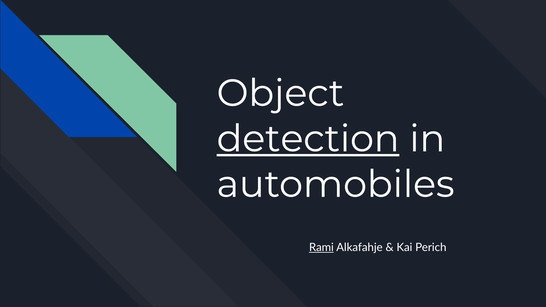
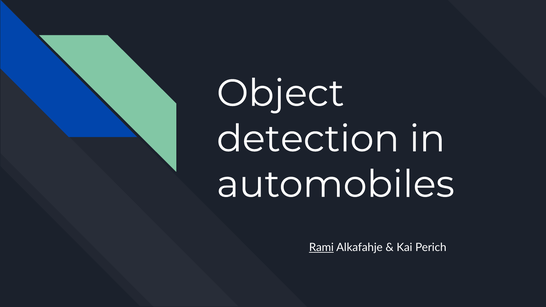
detection underline: present -> none (308, 139)
